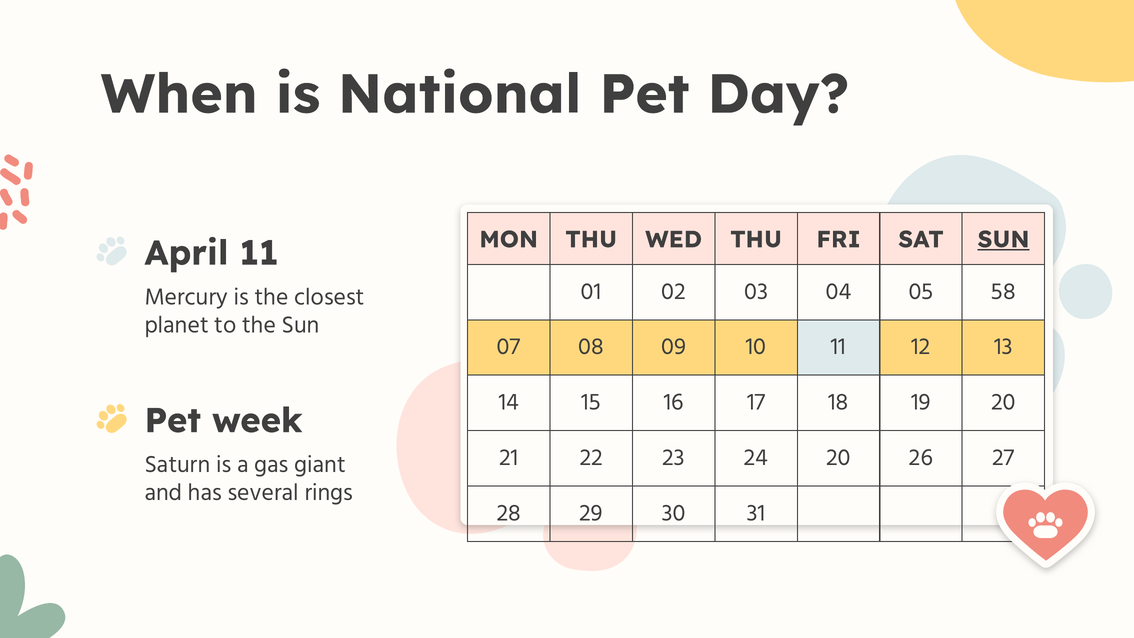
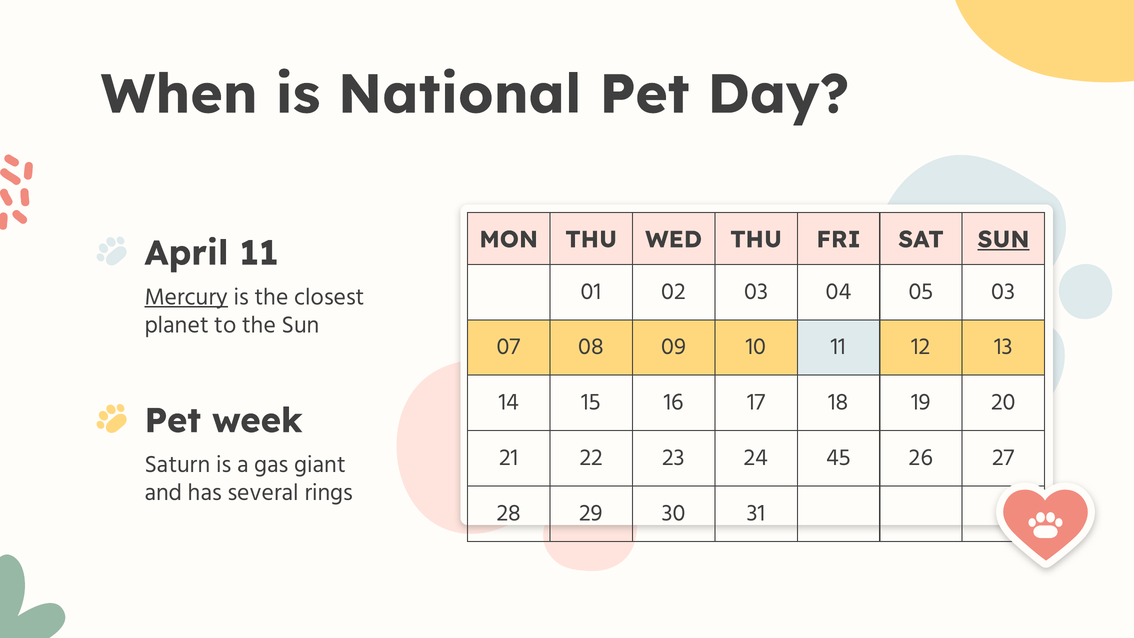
05 58: 58 -> 03 (1003, 291)
Mercury underline: none -> present (186, 297)
24 20: 20 -> 45 (839, 457)
